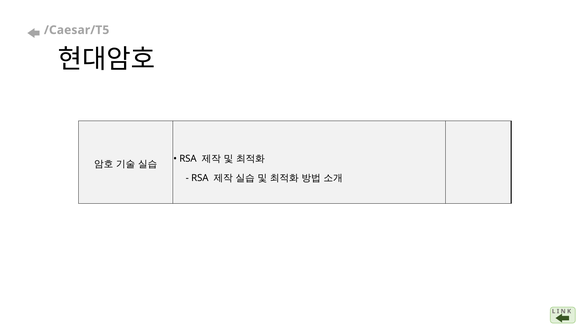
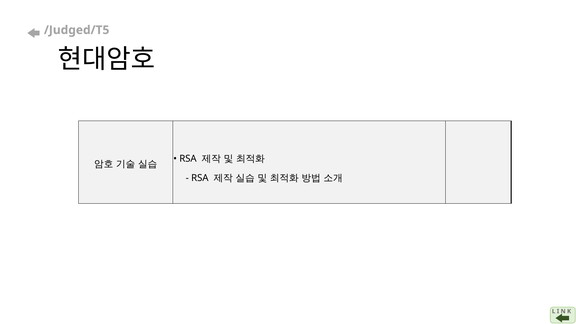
/Caesar/T5: /Caesar/T5 -> /Judged/T5 (77, 30)
